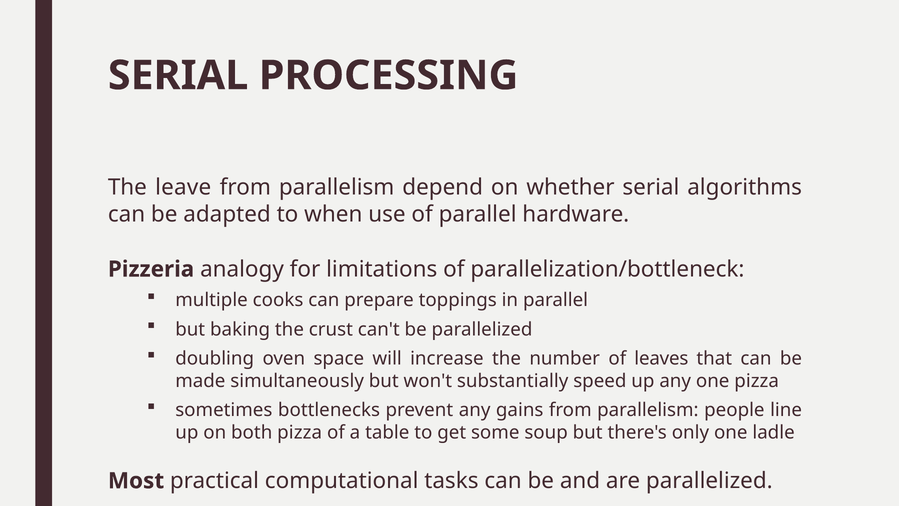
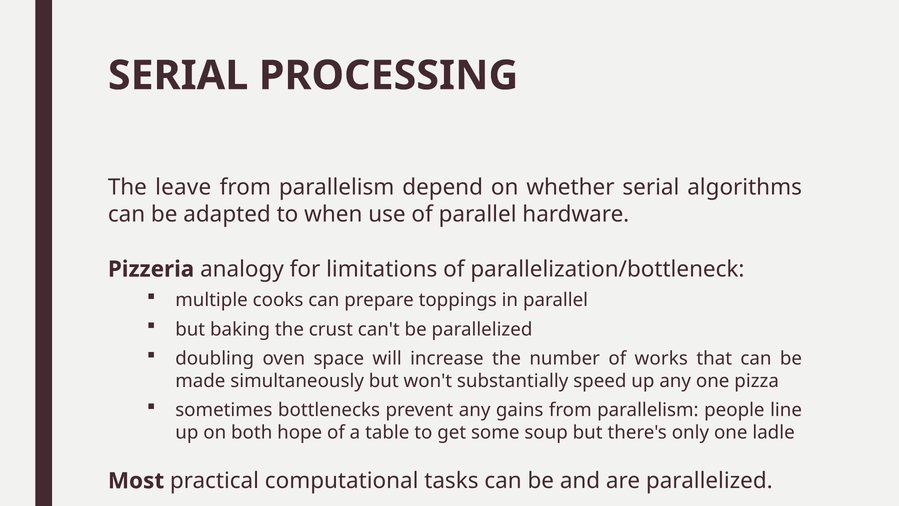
leaves: leaves -> works (661, 358)
both pizza: pizza -> hope (300, 432)
